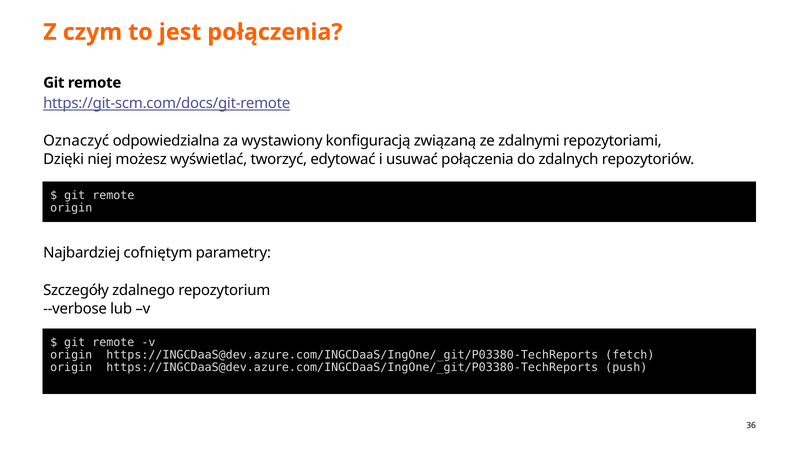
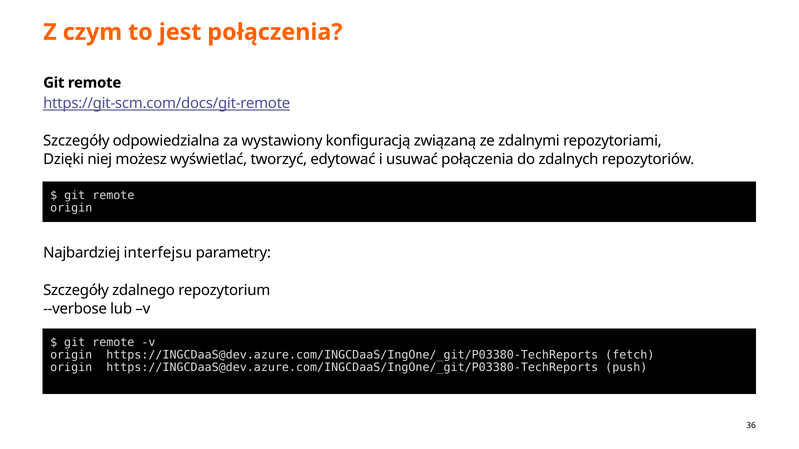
Oznaczyć: Oznaczyć -> Szczegóły (76, 141)
cofniętym: cofniętym -> interfejsu (158, 253)
